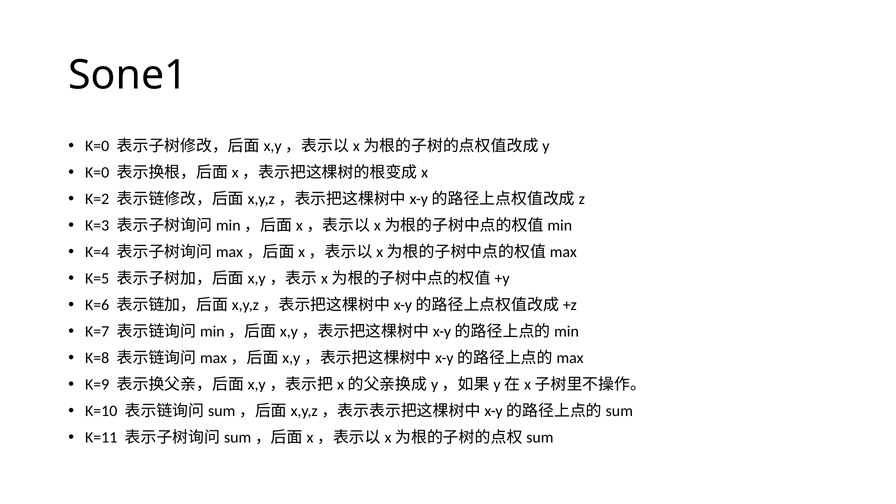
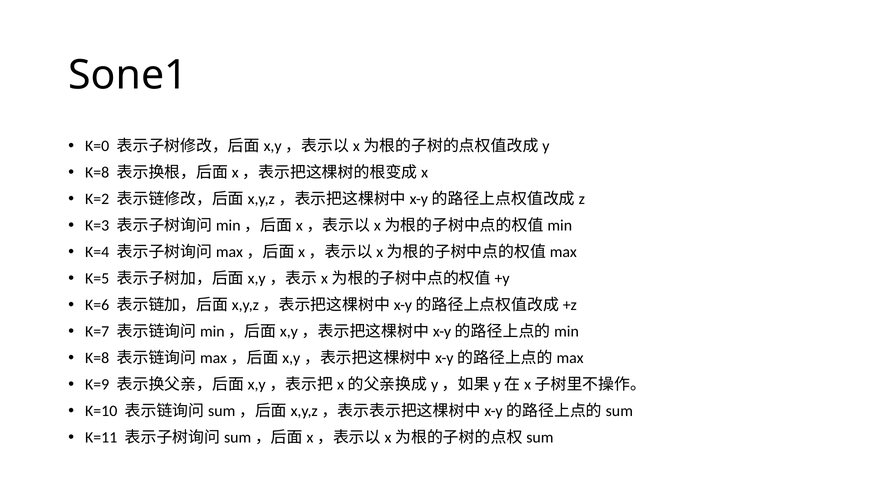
K=0: K=0 -> K=8 (97, 172)
